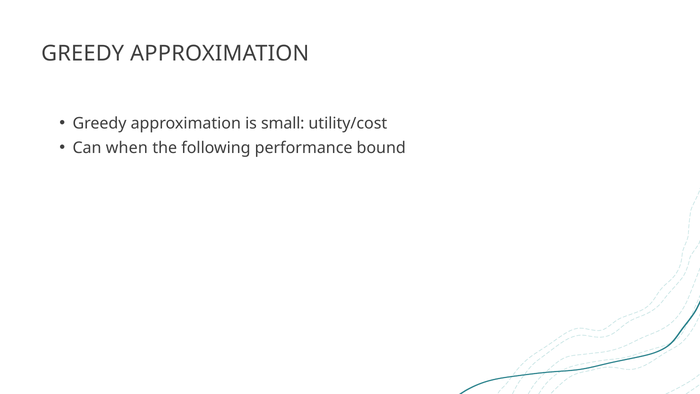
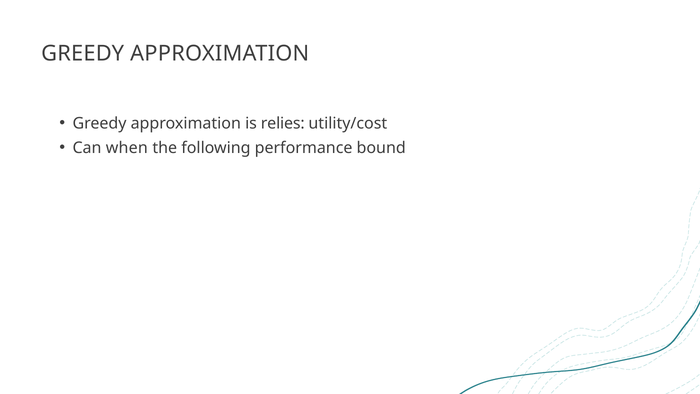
small: small -> relies (283, 123)
